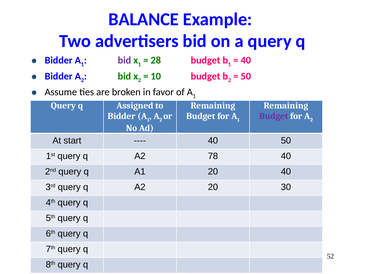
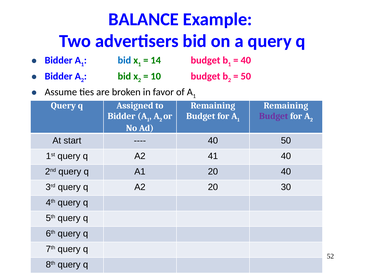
bid colour: purple -> blue (124, 60)
28: 28 -> 14 (156, 60)
78: 78 -> 41 (213, 156)
